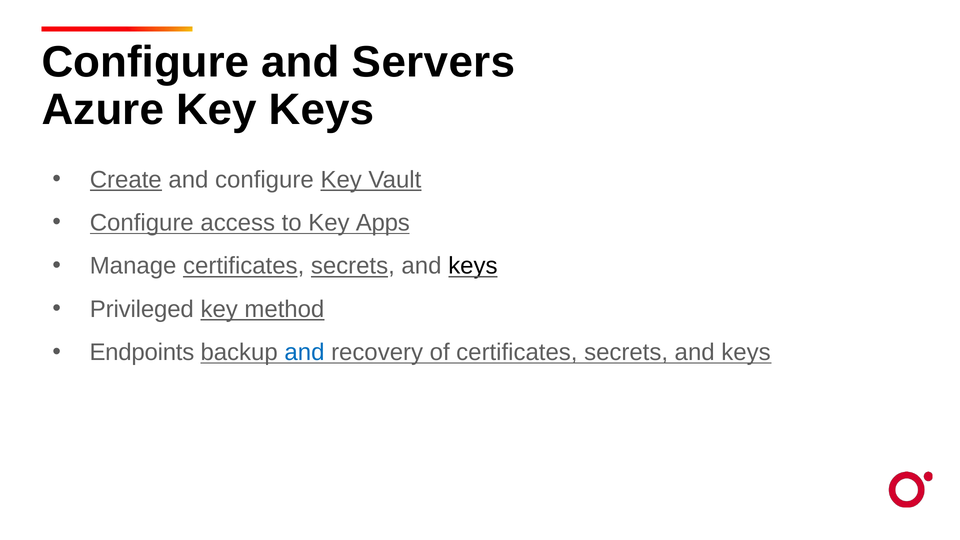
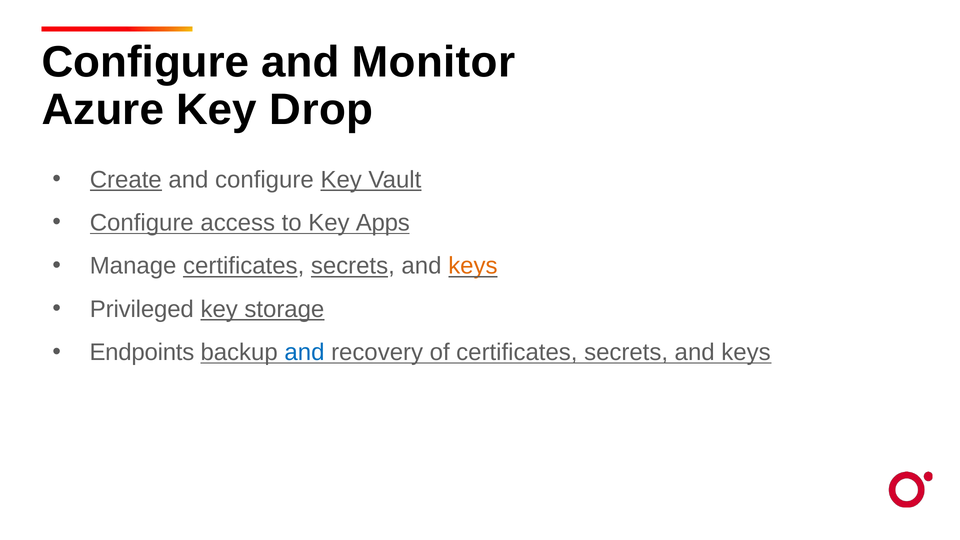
Servers: Servers -> Monitor (434, 62)
Key Keys: Keys -> Drop (321, 110)
keys colour: black -> orange (473, 266)
method: method -> storage (284, 309)
